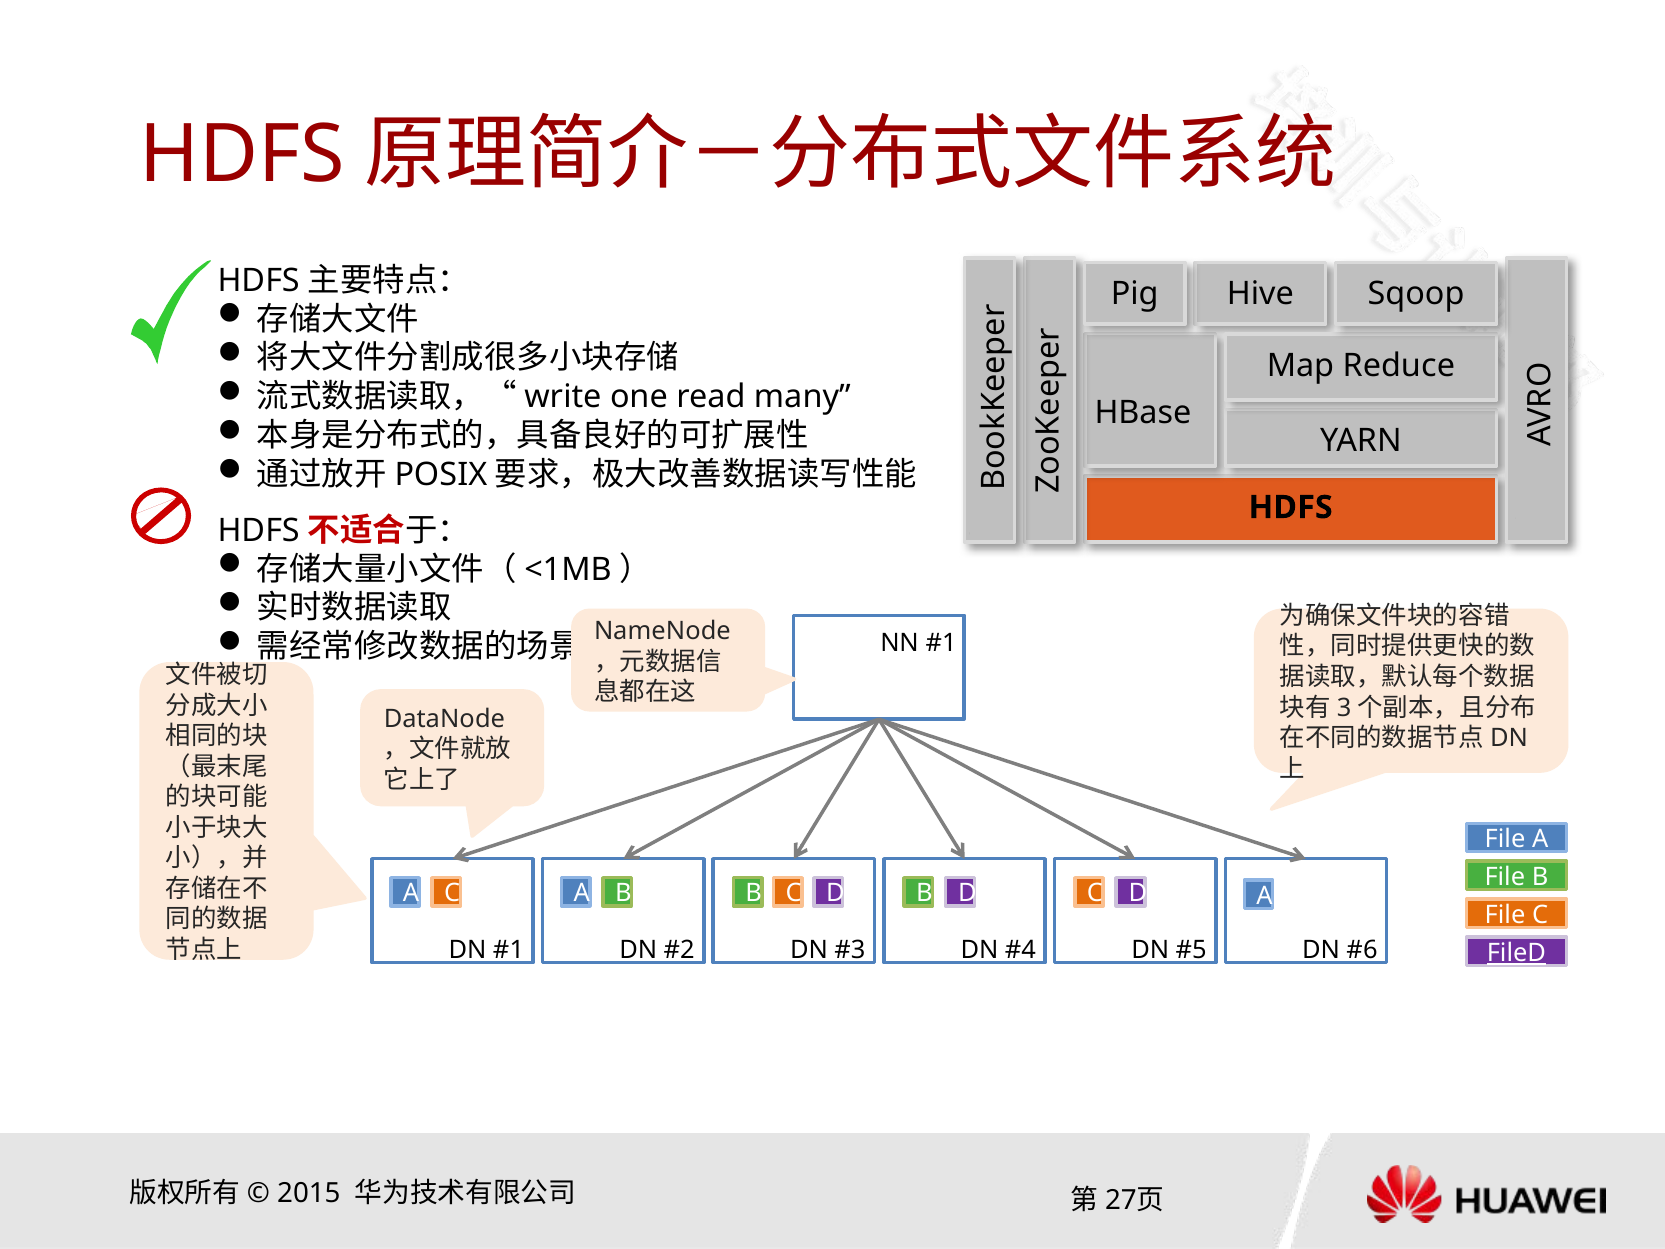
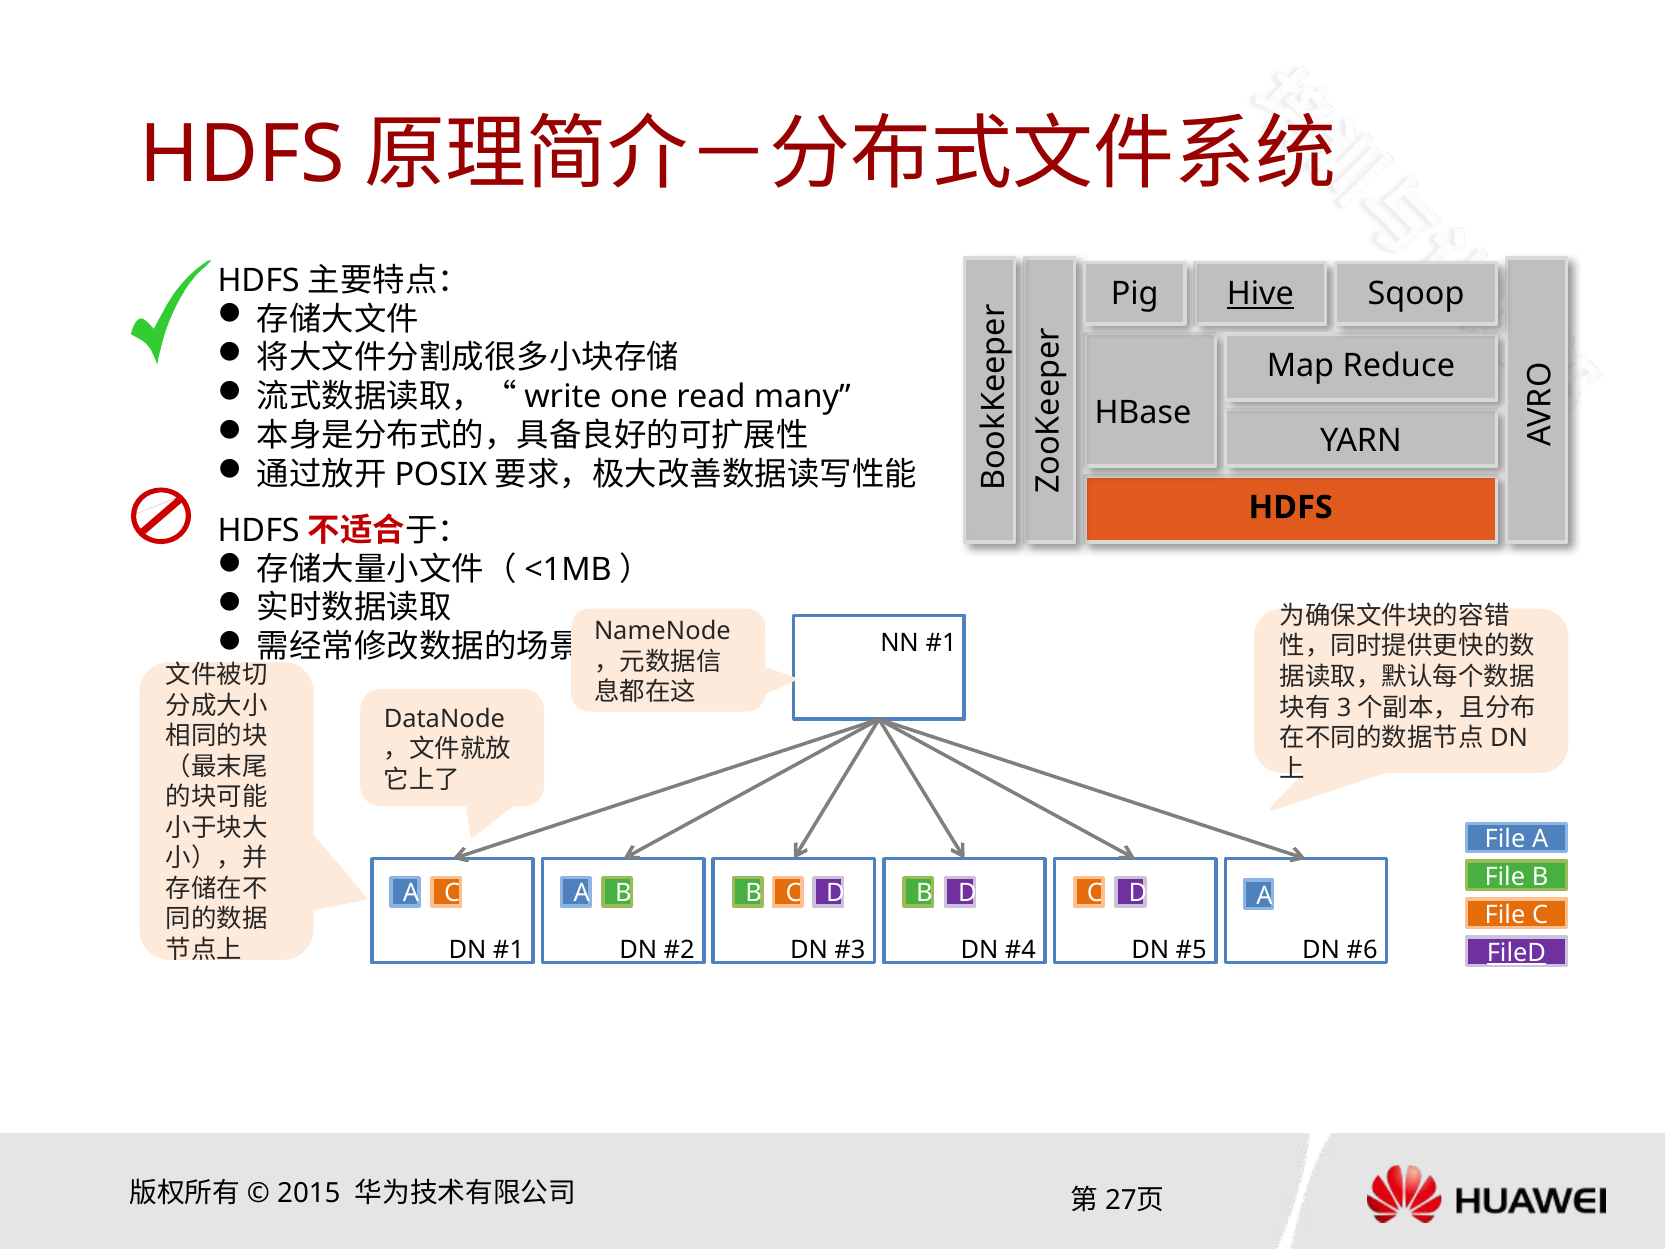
Hive underline: none -> present (1260, 294)
